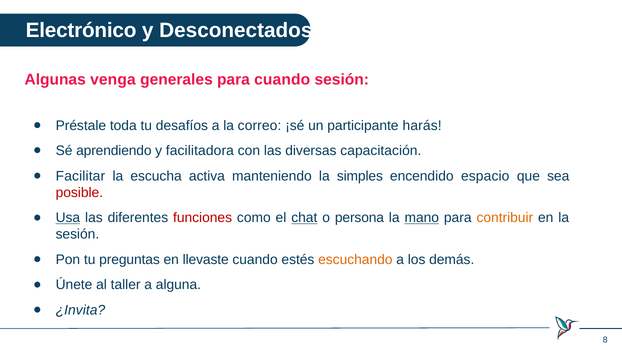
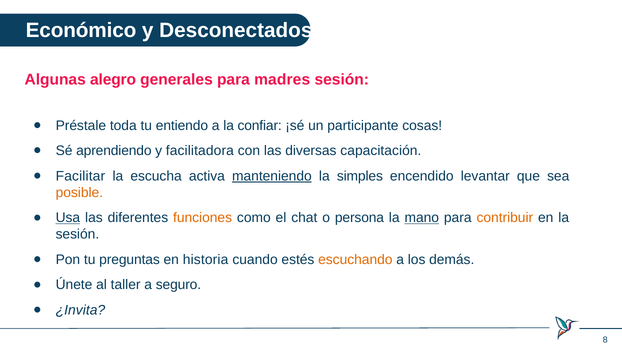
Electrónico: Electrónico -> Económico (81, 30)
venga: venga -> alegro (113, 80)
para cuando: cuando -> madres (282, 80)
desafíos: desafíos -> entiendo (182, 125)
correo: correo -> confiar (260, 125)
harás: harás -> cosas (422, 125)
manteniendo underline: none -> present (272, 176)
espacio: espacio -> levantar (485, 176)
posible colour: red -> orange (79, 192)
funciones colour: red -> orange (203, 218)
chat underline: present -> none (304, 218)
llevaste: llevaste -> historia (206, 259)
alguna: alguna -> seguro (178, 285)
